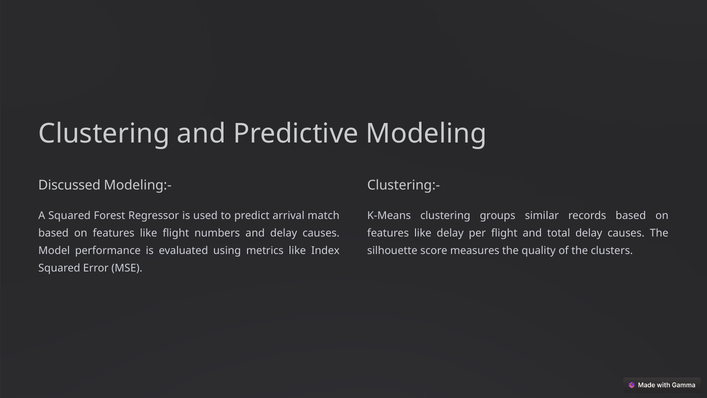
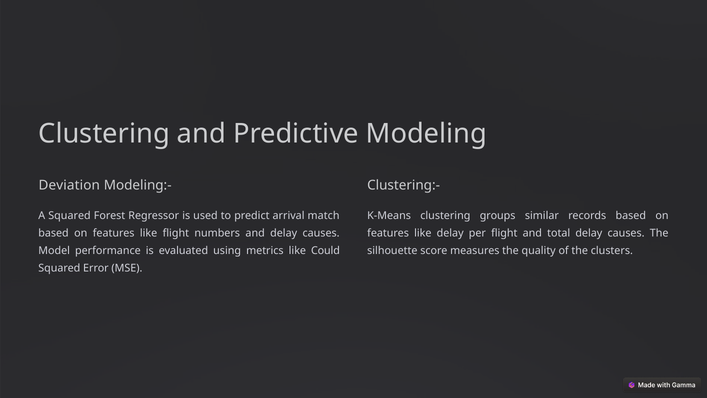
Discussed: Discussed -> Deviation (69, 185)
Index: Index -> Could (325, 250)
